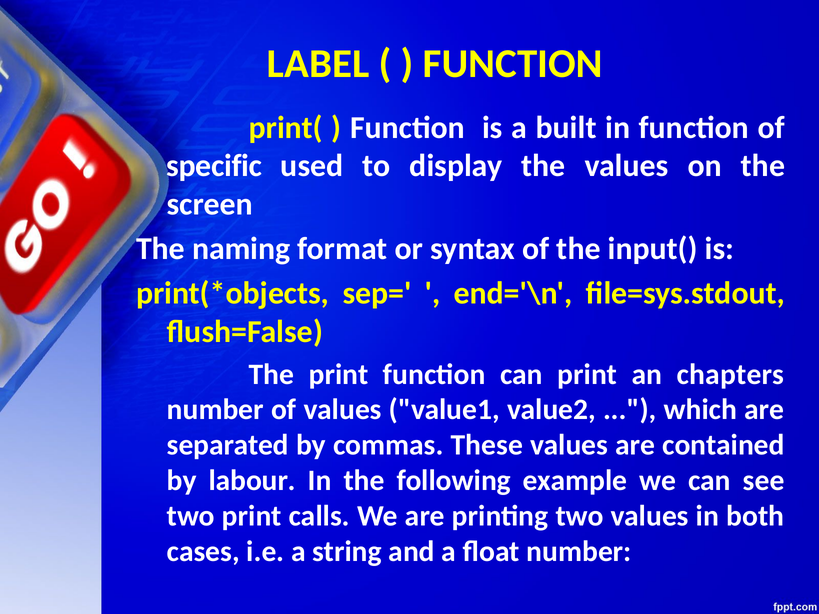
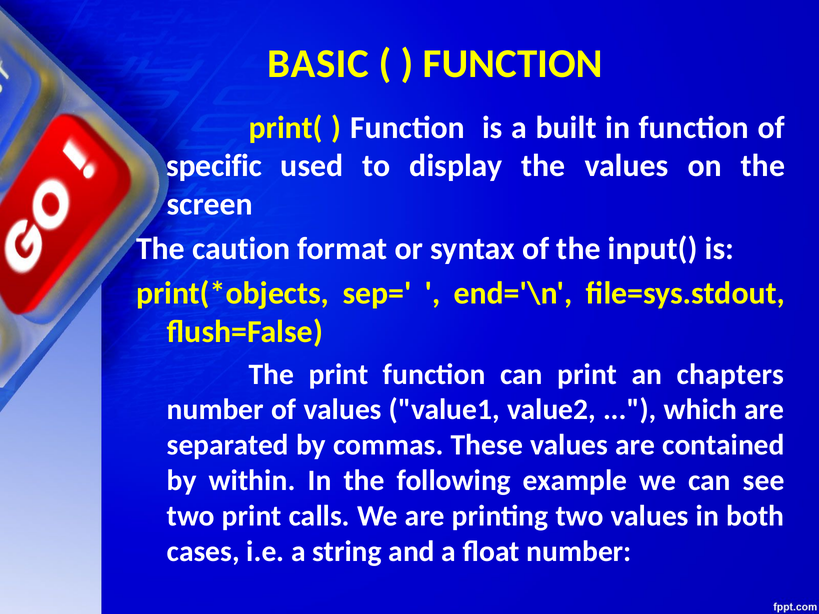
LABEL: LABEL -> BASIC (318, 64)
naming: naming -> caution (241, 249)
labour: labour -> within (252, 481)
